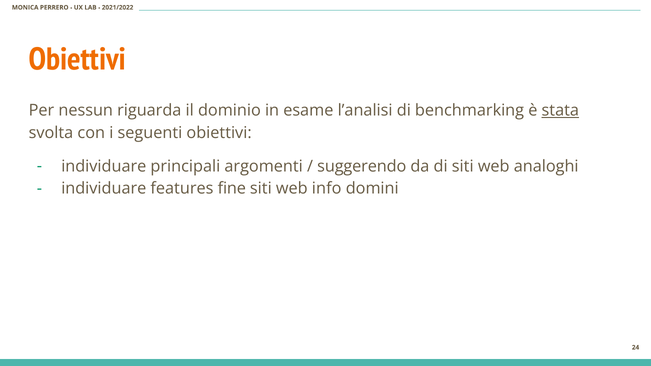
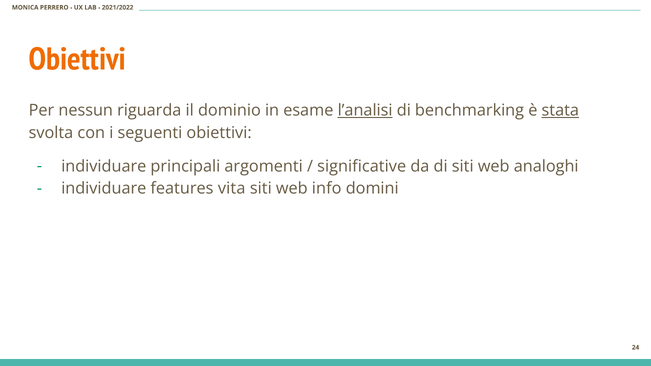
l’analisi underline: none -> present (365, 111)
suggerendo: suggerendo -> significative (362, 166)
fine: fine -> vita (232, 189)
